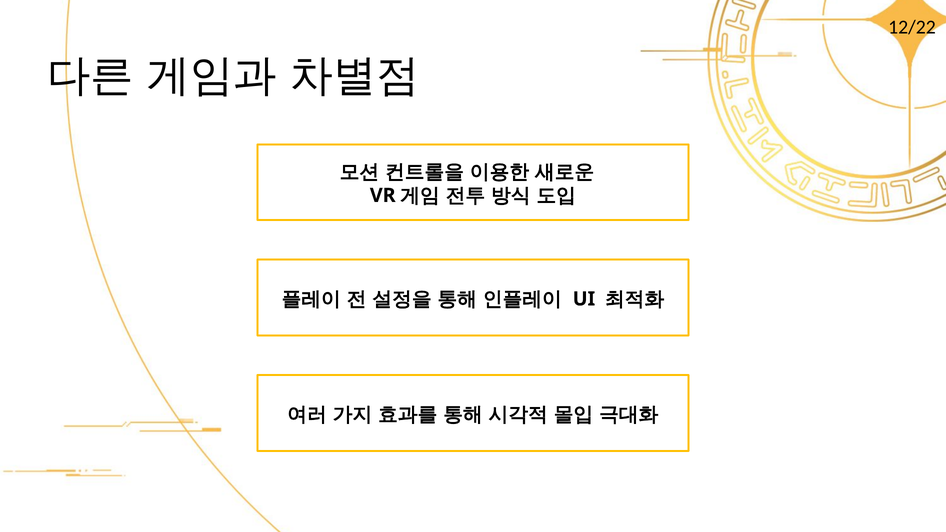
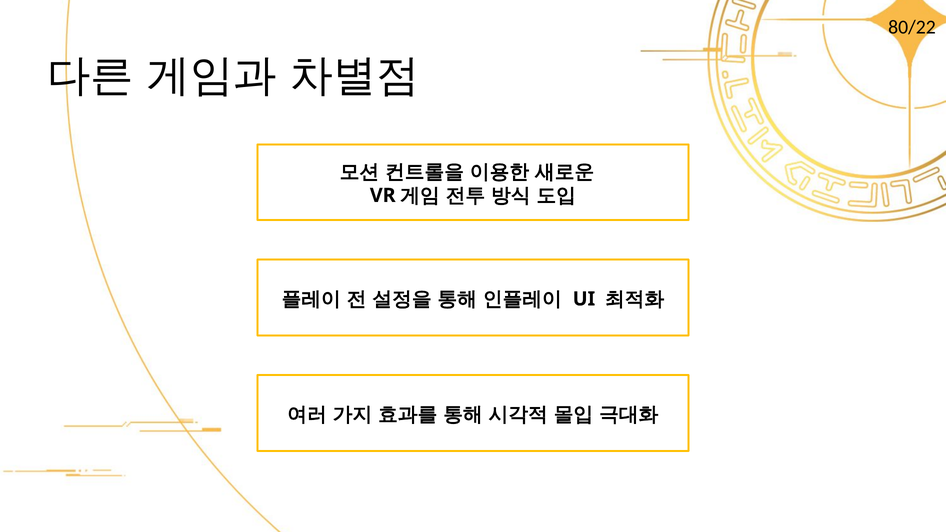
12/22: 12/22 -> 80/22 (912, 27)
